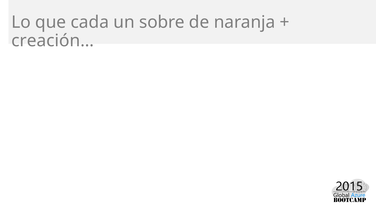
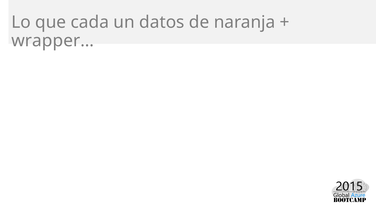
sobre: sobre -> datos (162, 22)
creación…: creación… -> wrapper… (53, 41)
